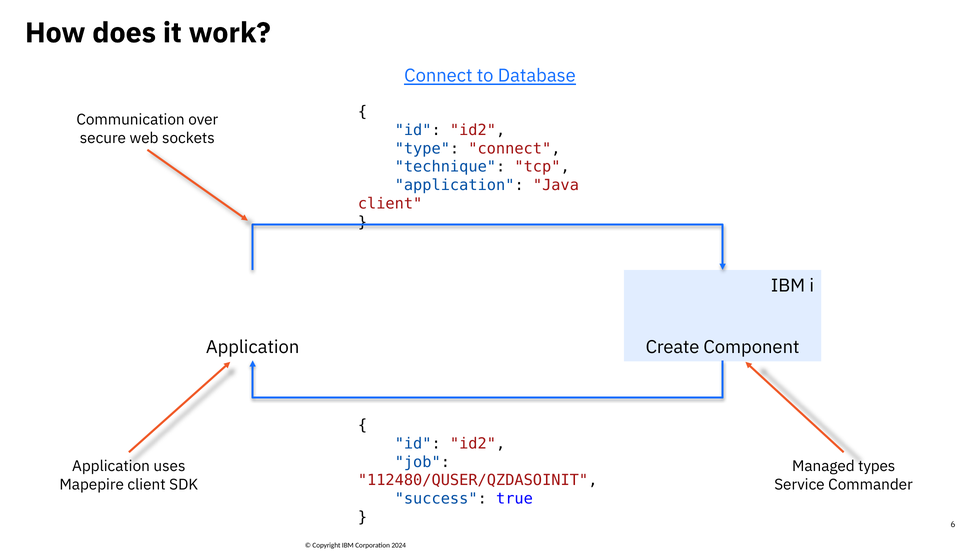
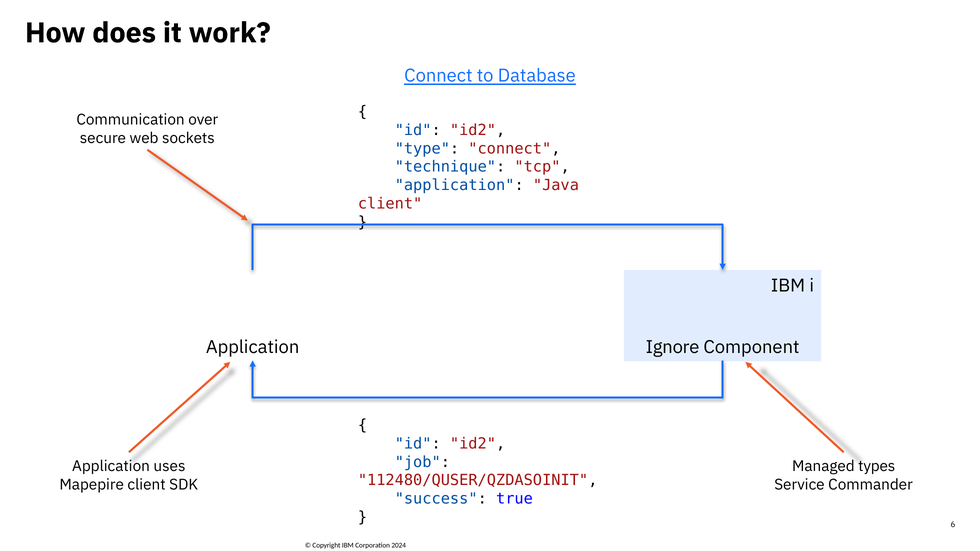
Create: Create -> Ignore (673, 347)
